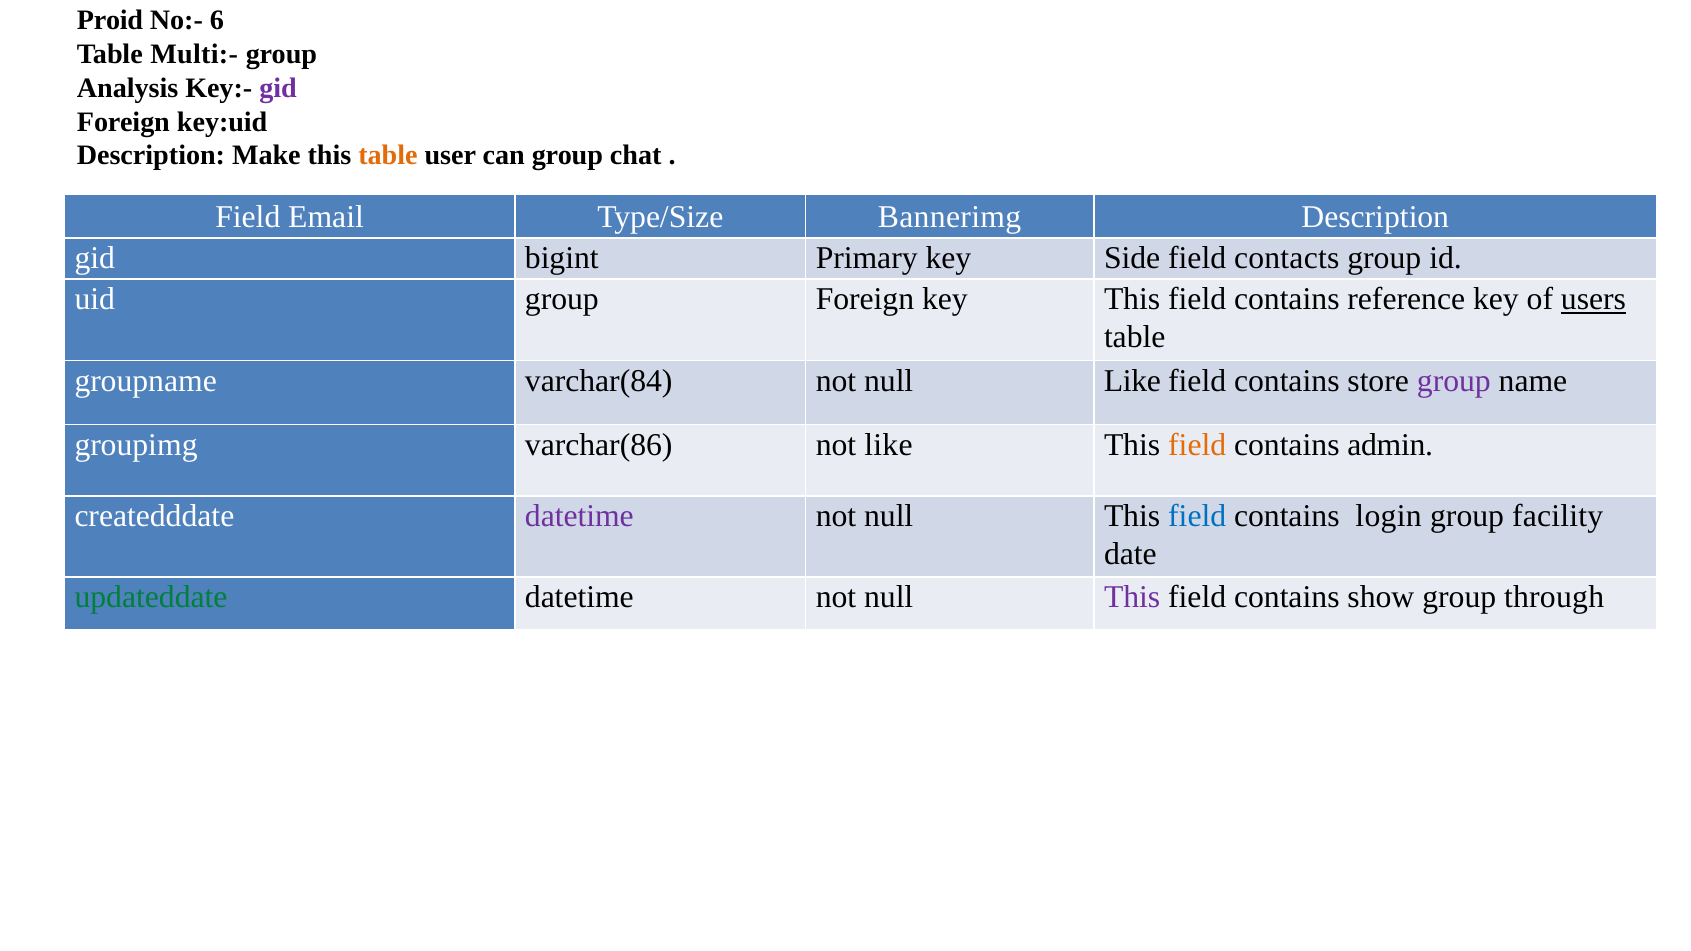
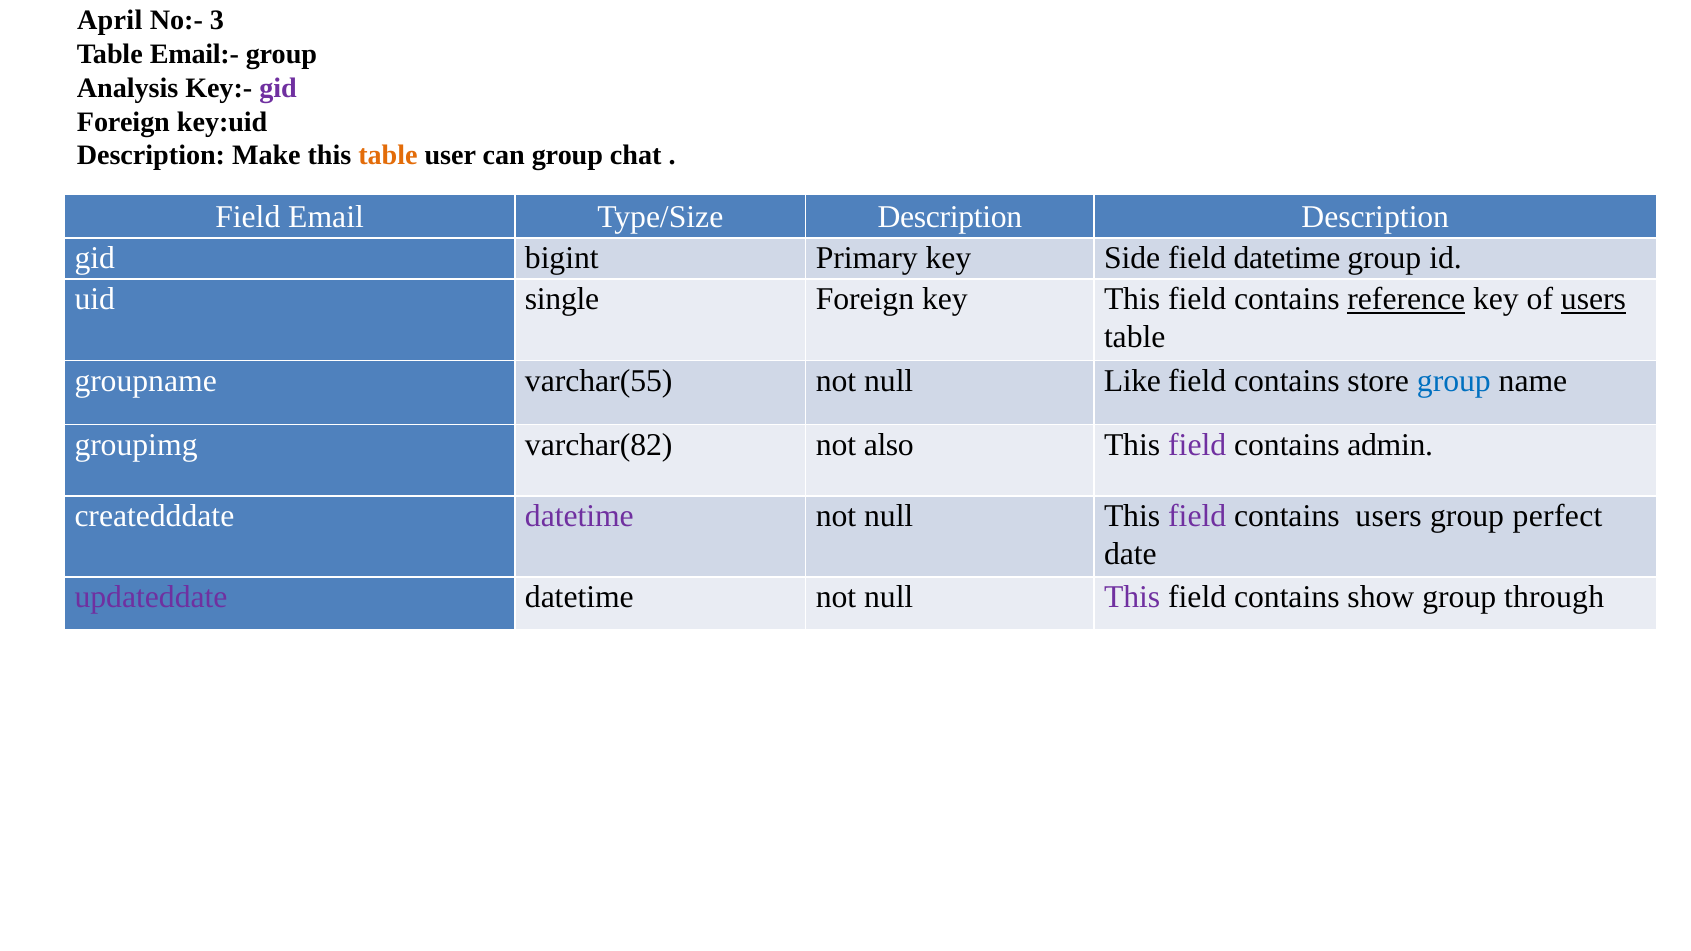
Proid: Proid -> April (110, 20)
6: 6 -> 3 (217, 20)
Multi:-: Multi:- -> Email:- (194, 54)
Type/Size Bannerimg: Bannerimg -> Description (950, 218)
field contacts: contacts -> datetime (1287, 259)
uid group: group -> single (562, 299)
reference underline: none -> present (1406, 299)
varchar(84: varchar(84 -> varchar(55 (599, 381)
group colour: purple -> blue (1454, 381)
varchar(86: varchar(86 -> varchar(82 (599, 445)
not like: like -> also (889, 445)
field colour: orange -> purple (1197, 445)
field colour: blue -> purple (1197, 516)
contains login: login -> users (1389, 516)
facility: facility -> perfect (1558, 516)
updateddate colour: green -> purple (151, 598)
